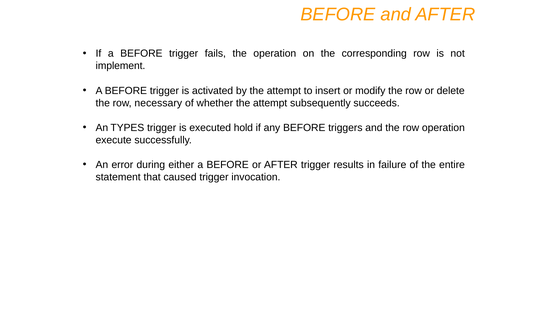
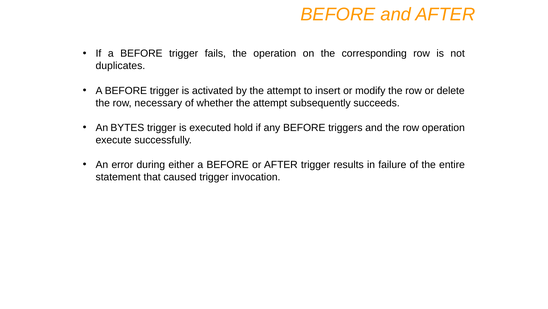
implement: implement -> duplicates (120, 66)
TYPES: TYPES -> BYTES (127, 127)
